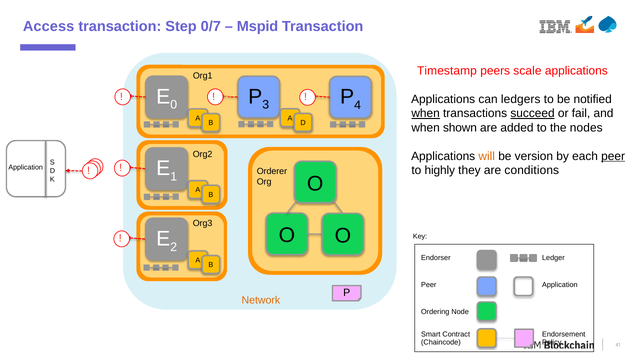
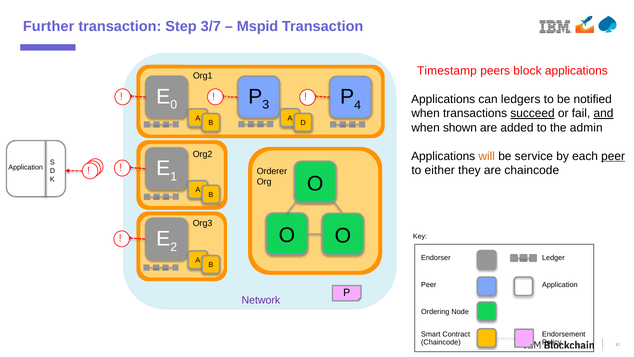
Access: Access -> Further (49, 26)
0/7: 0/7 -> 3/7 (211, 26)
scale: scale -> block (527, 71)
when underline: present -> none (426, 113)
and underline: none -> present (603, 113)
nodes: nodes -> admin (586, 128)
version: version -> service (534, 156)
highly: highly -> either (440, 170)
are conditions: conditions -> chaincode (532, 170)
Network colour: orange -> purple (261, 300)
